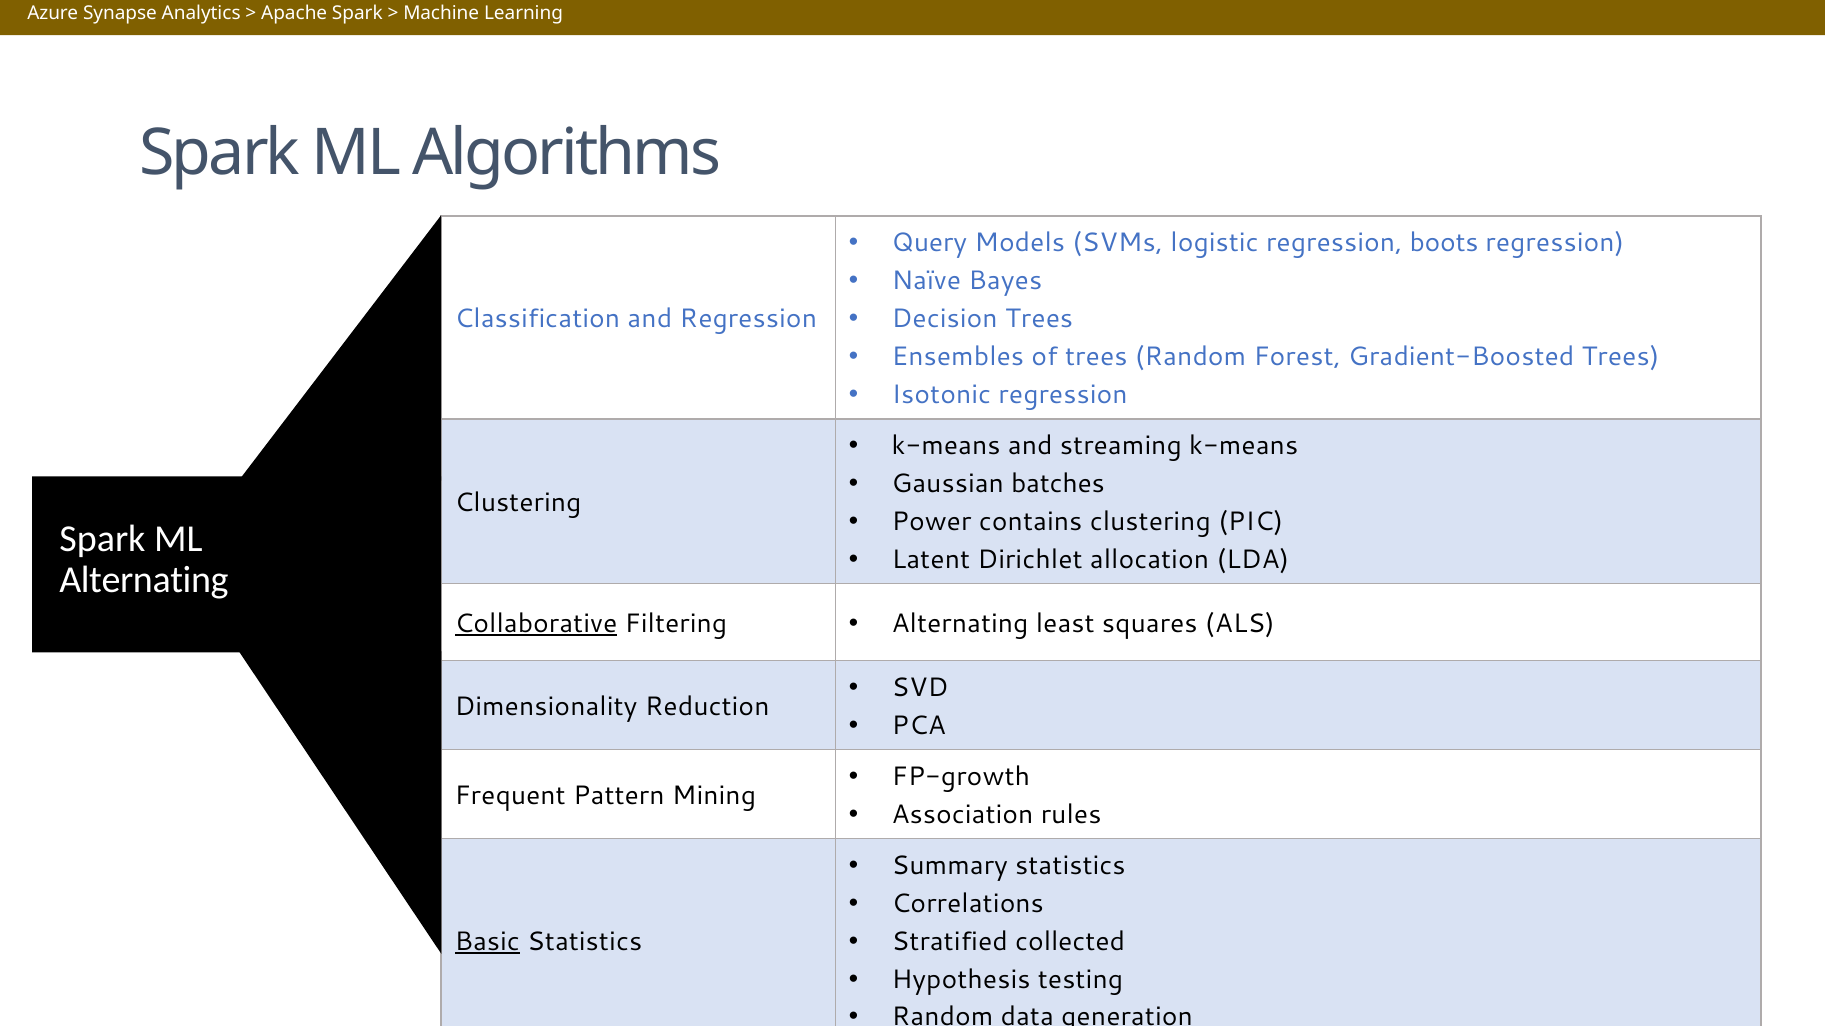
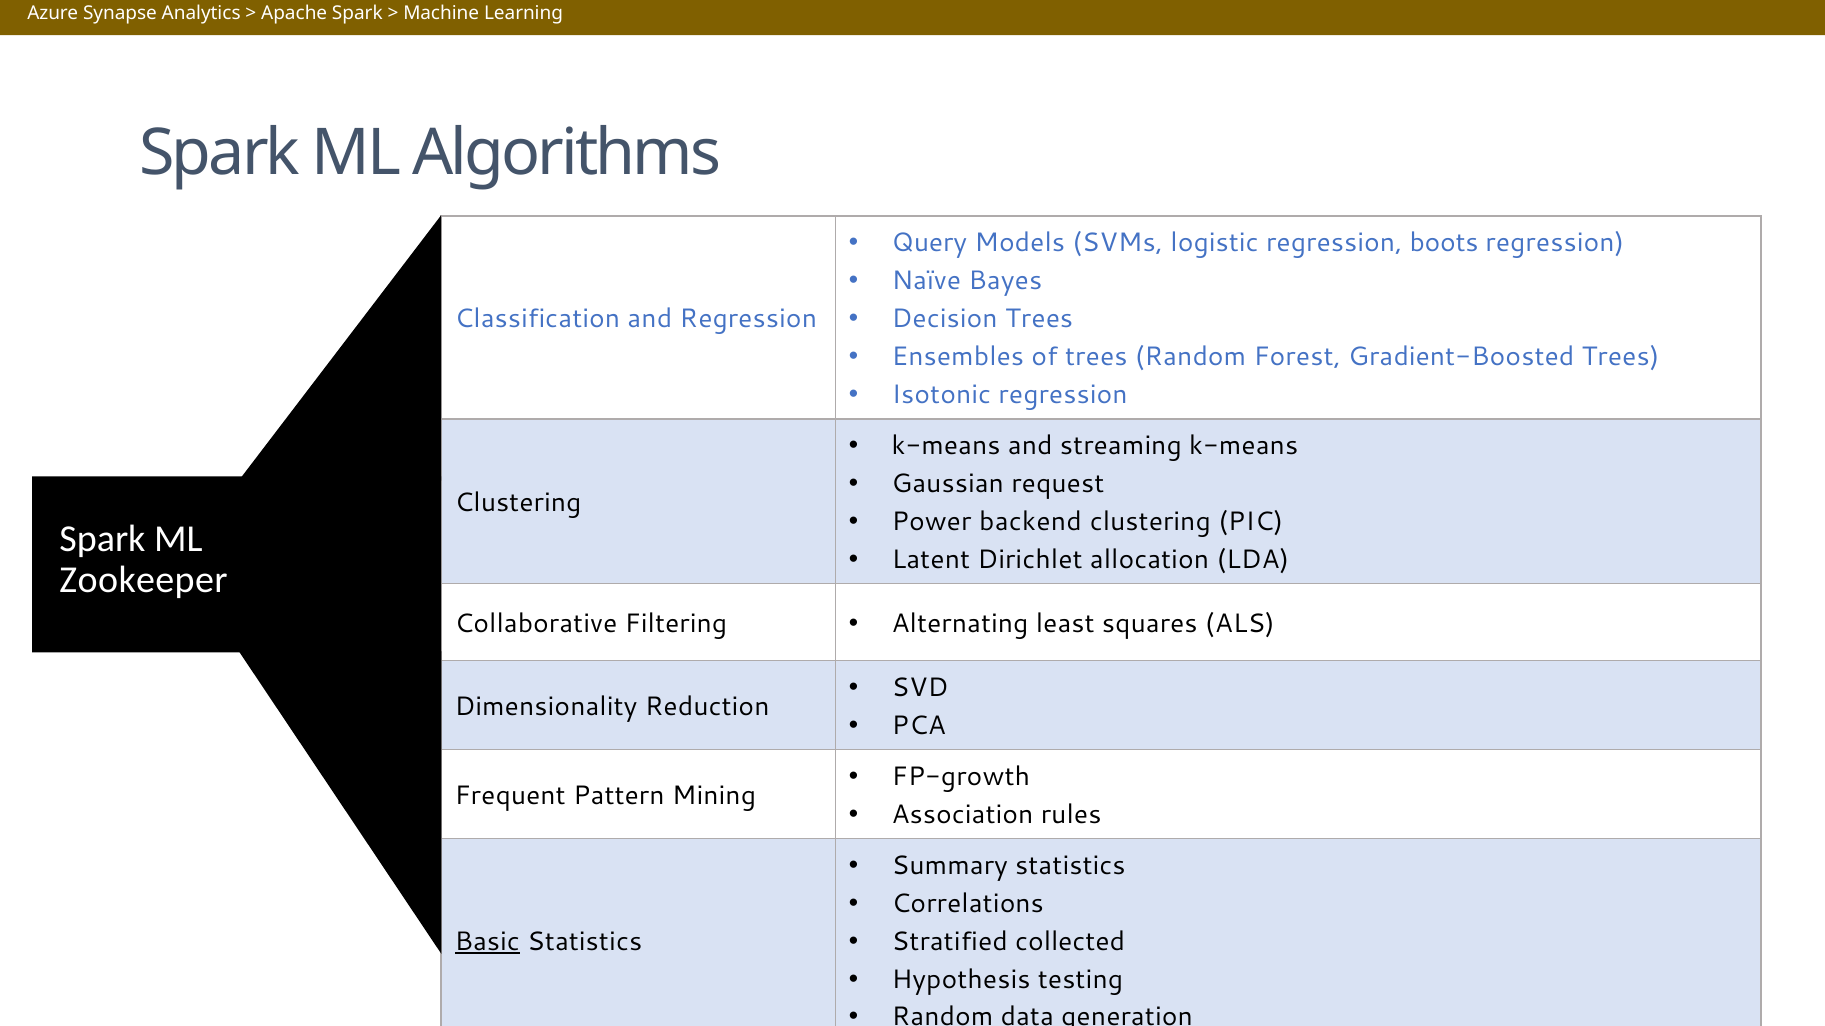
batches: batches -> request (1058, 484)
contains: contains -> backend (1031, 522)
Alternating: Alternating -> Zookeeper (144, 580)
Collaborative underline: present -> none (536, 624)
